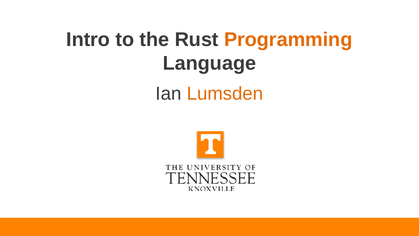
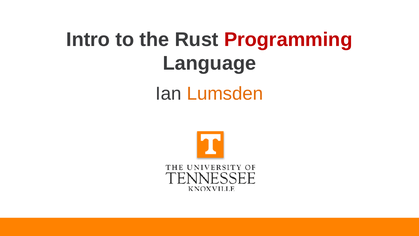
Programming colour: orange -> red (288, 40)
